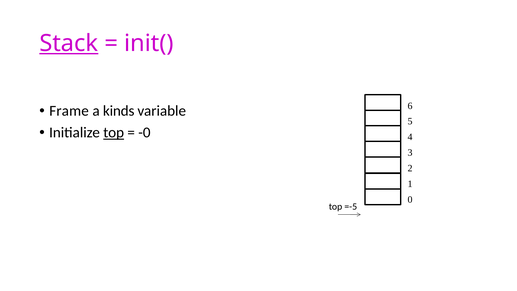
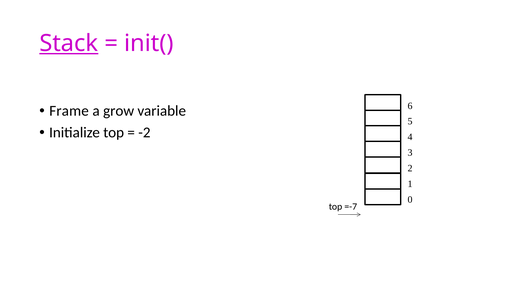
kinds: kinds -> grow (119, 111)
top underline: present -> none (114, 133)
-0: -0 -> -2 (144, 133)
=-5: =-5 -> =-7 (351, 207)
